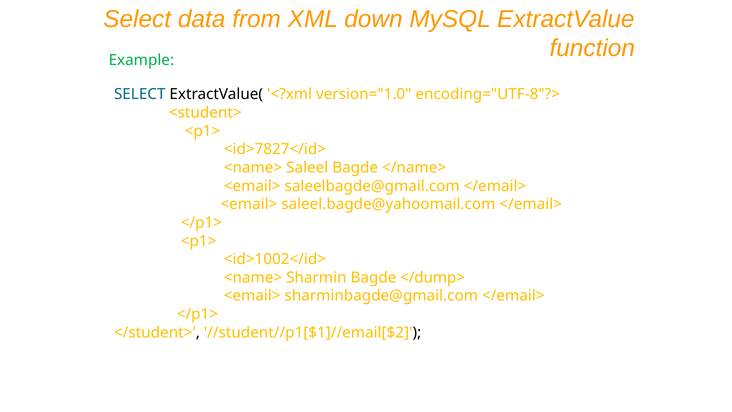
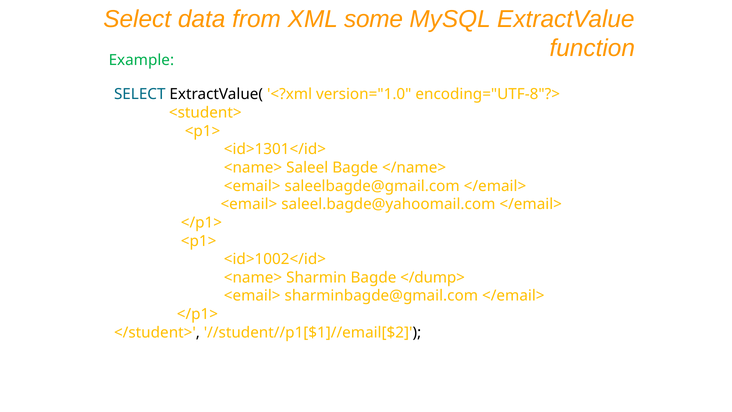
down: down -> some (374, 19)
<id>7827</id>: <id>7827</id> -> <id>1301</id> (275, 149)
